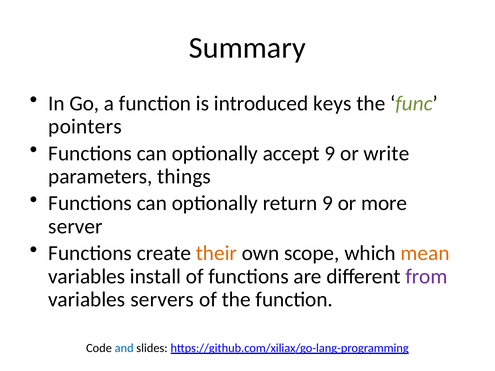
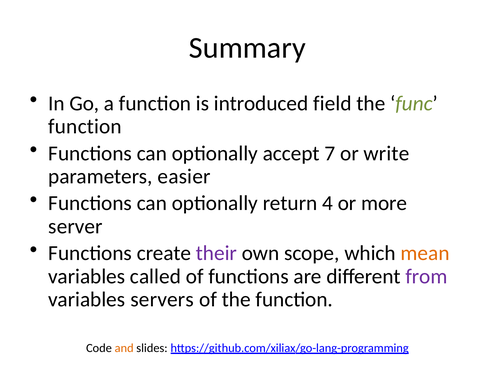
keys: keys -> field (332, 103)
pointers: pointers -> function (85, 126)
accept 9: 9 -> 7 (330, 153)
things: things -> easier (184, 176)
return 9: 9 -> 4 (327, 203)
their colour: orange -> purple (216, 253)
install: install -> called (155, 276)
and colour: blue -> orange (124, 348)
